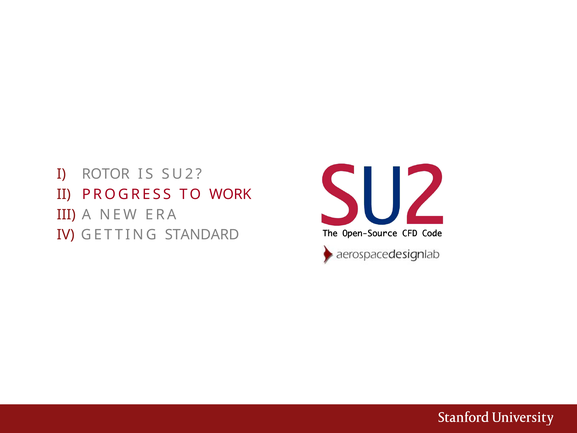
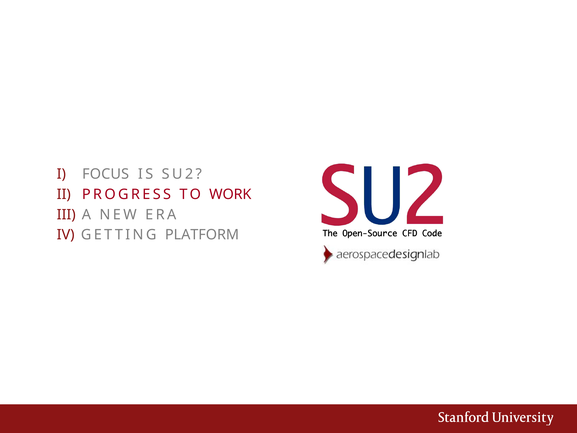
ROTOR: ROTOR -> FOCUS (106, 174)
STANDARD: STANDARD -> PLATFORM (202, 235)
